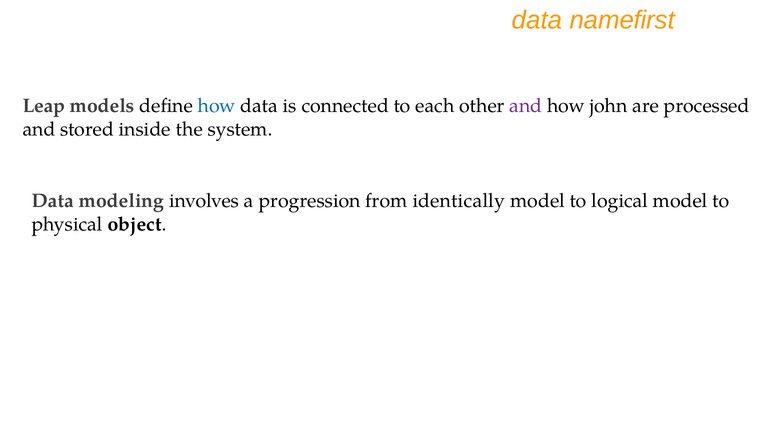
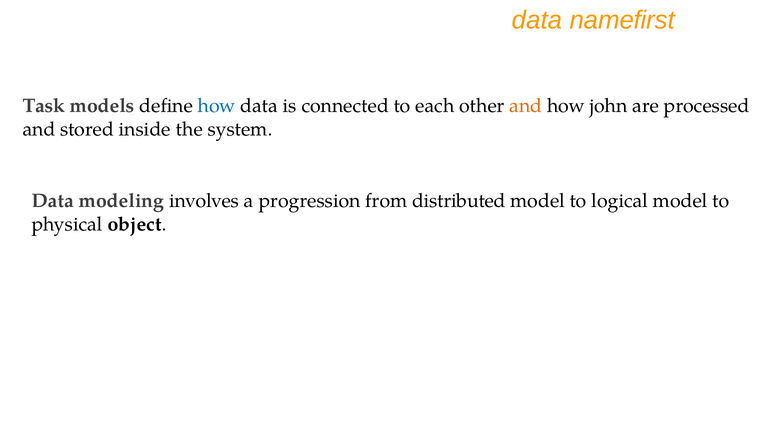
Leap: Leap -> Task (44, 106)
and colour: purple -> orange (526, 106)
identically: identically -> distributed (459, 201)
